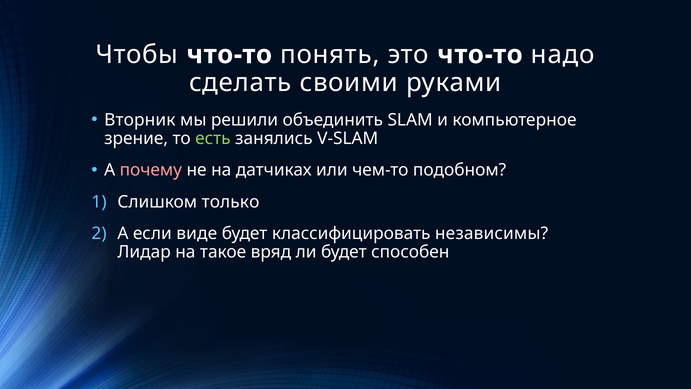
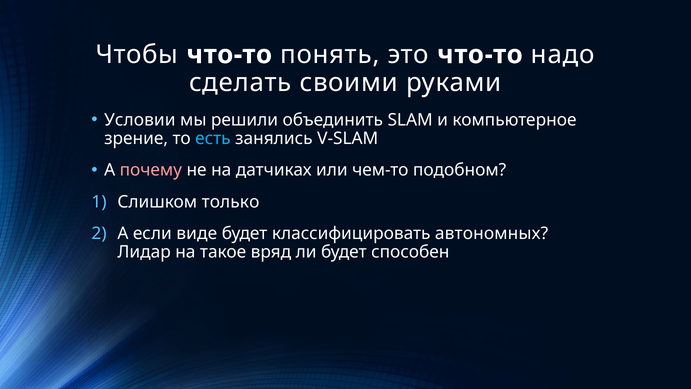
Вторник: Вторник -> Условии (140, 120)
есть colour: light green -> light blue (213, 138)
независимы: независимы -> автономных (492, 233)
